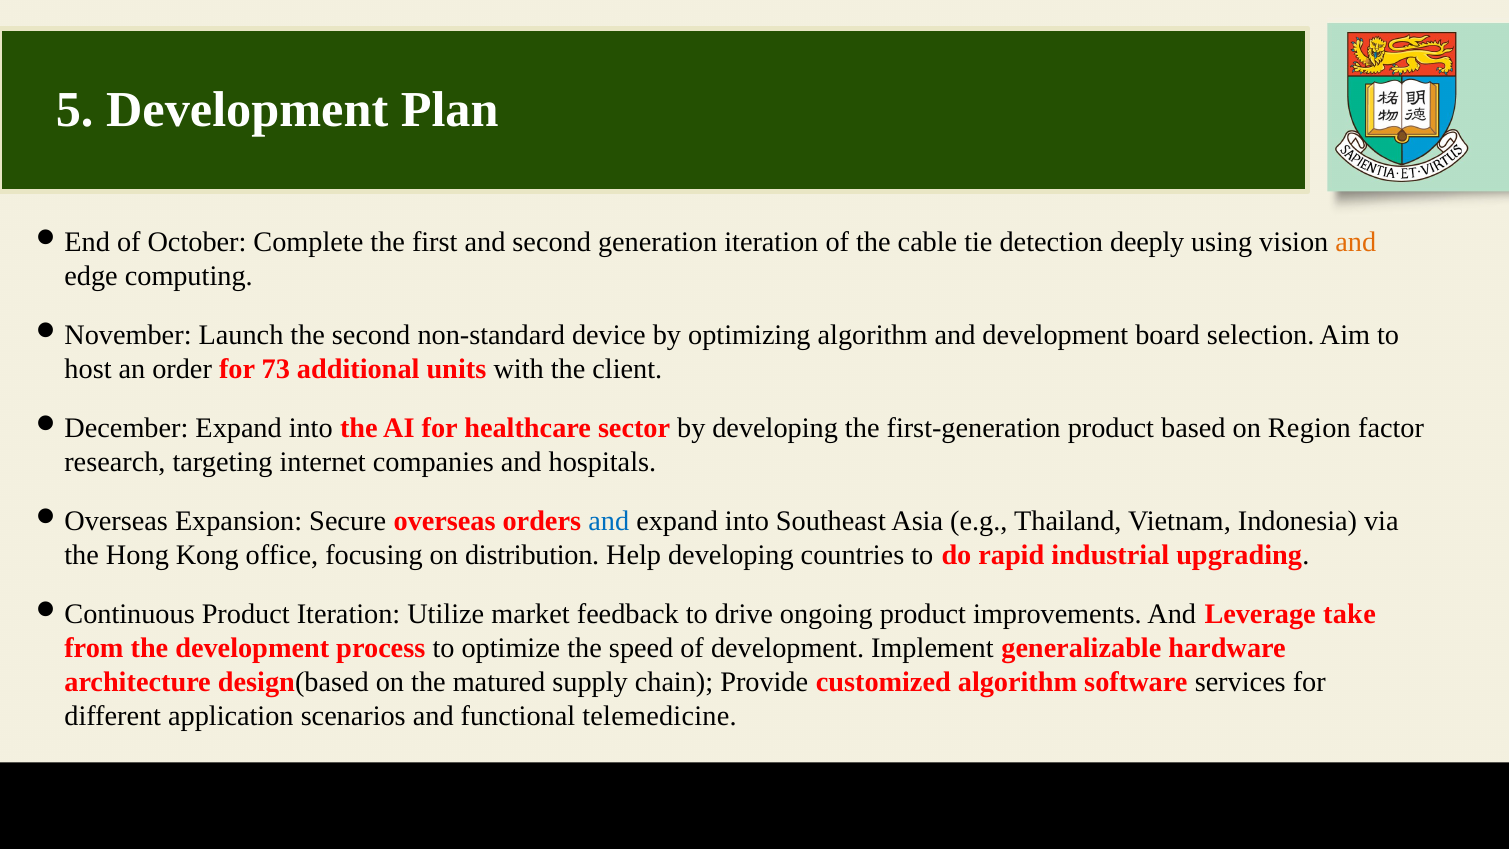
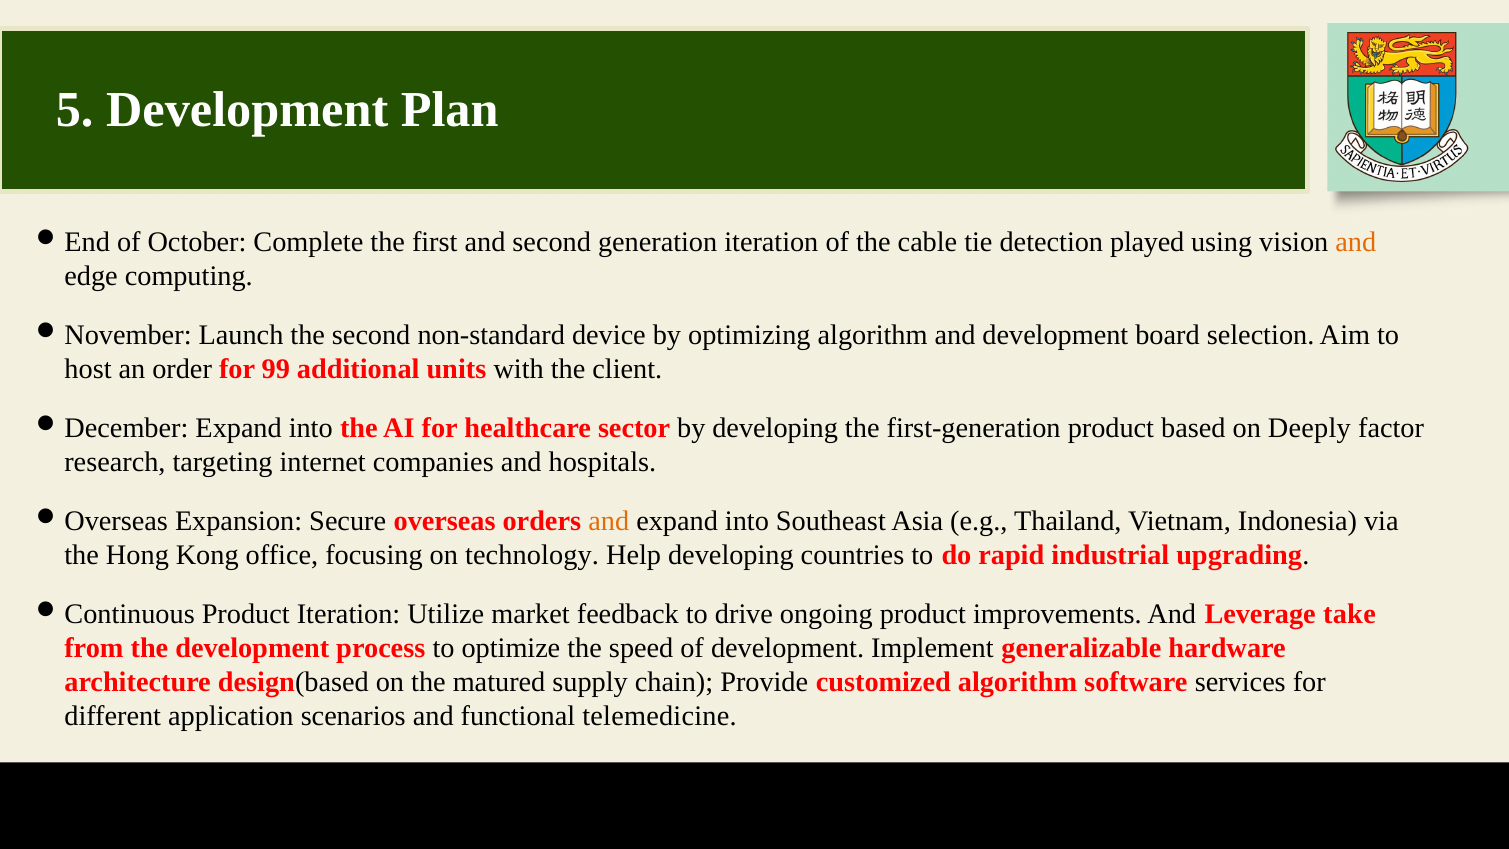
deeply: deeply -> played (1147, 242)
73: 73 -> 99 (276, 369)
Region: Region -> Deeply (1309, 428)
and colour: blue -> orange (609, 521)
distribution: distribution -> technology (532, 555)
